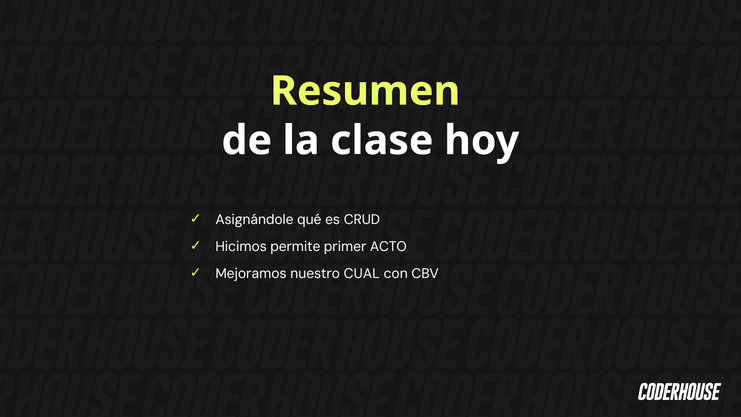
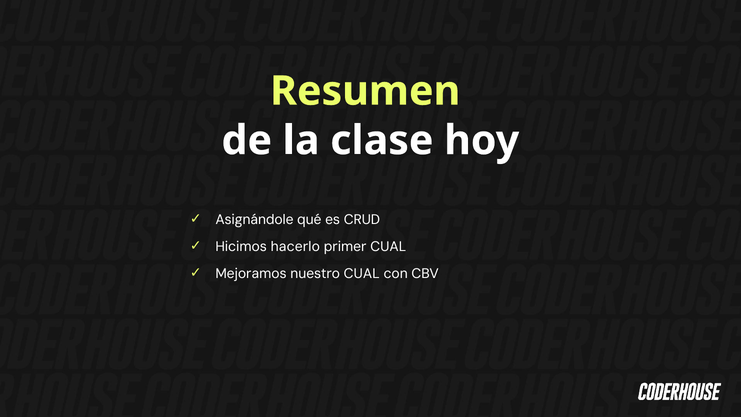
permite: permite -> hacerlo (295, 246)
primer ACTO: ACTO -> CUAL (388, 246)
